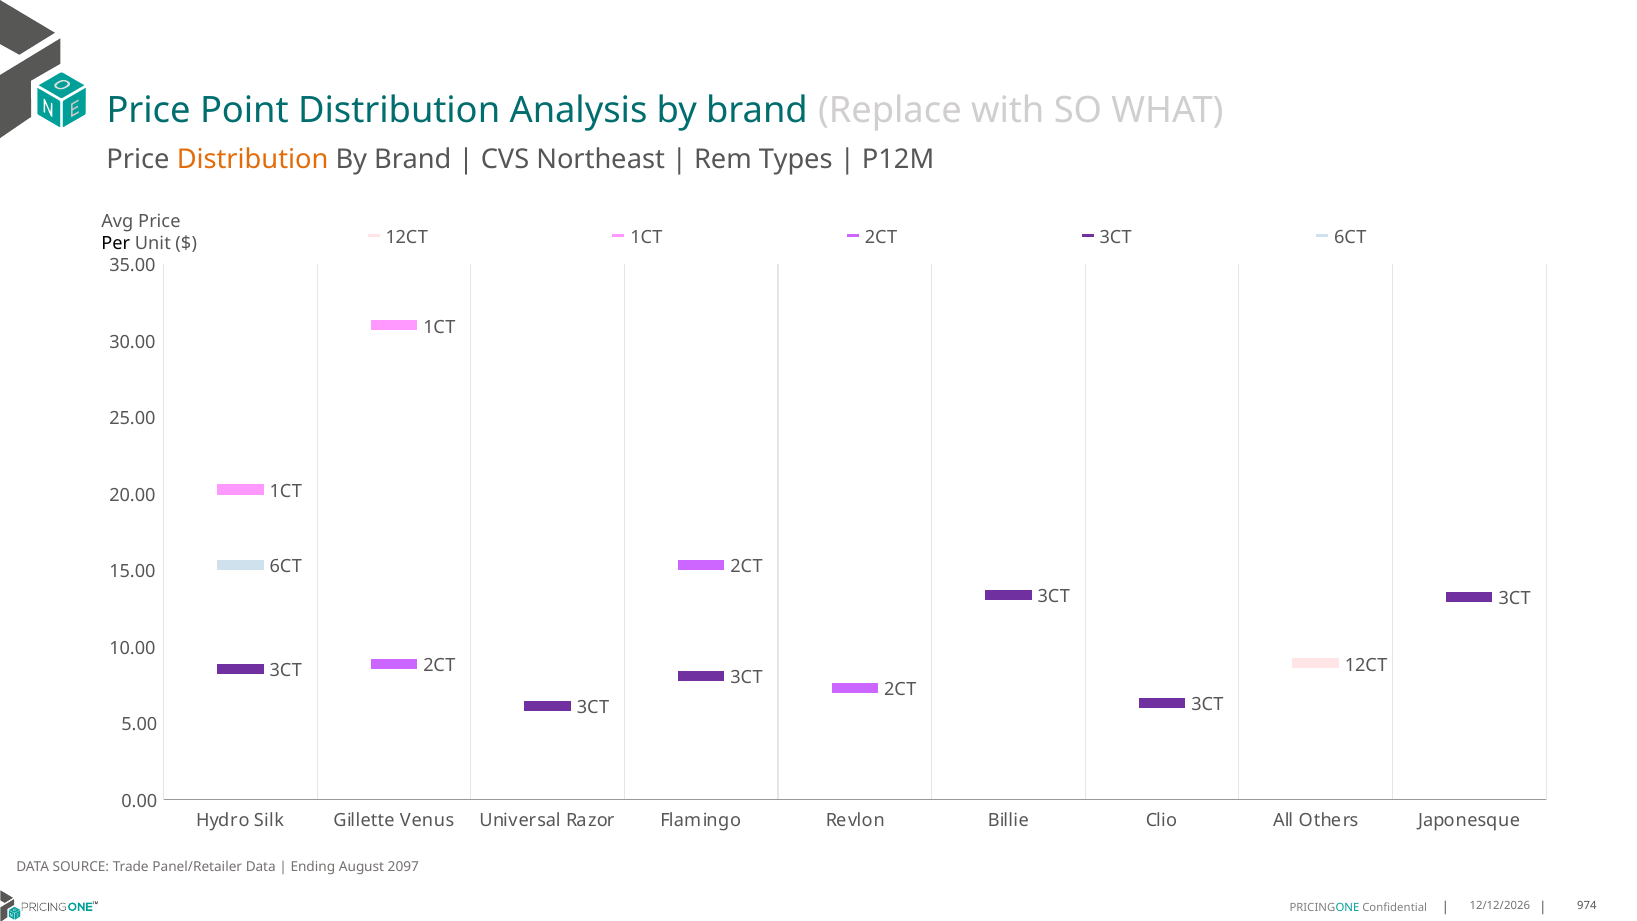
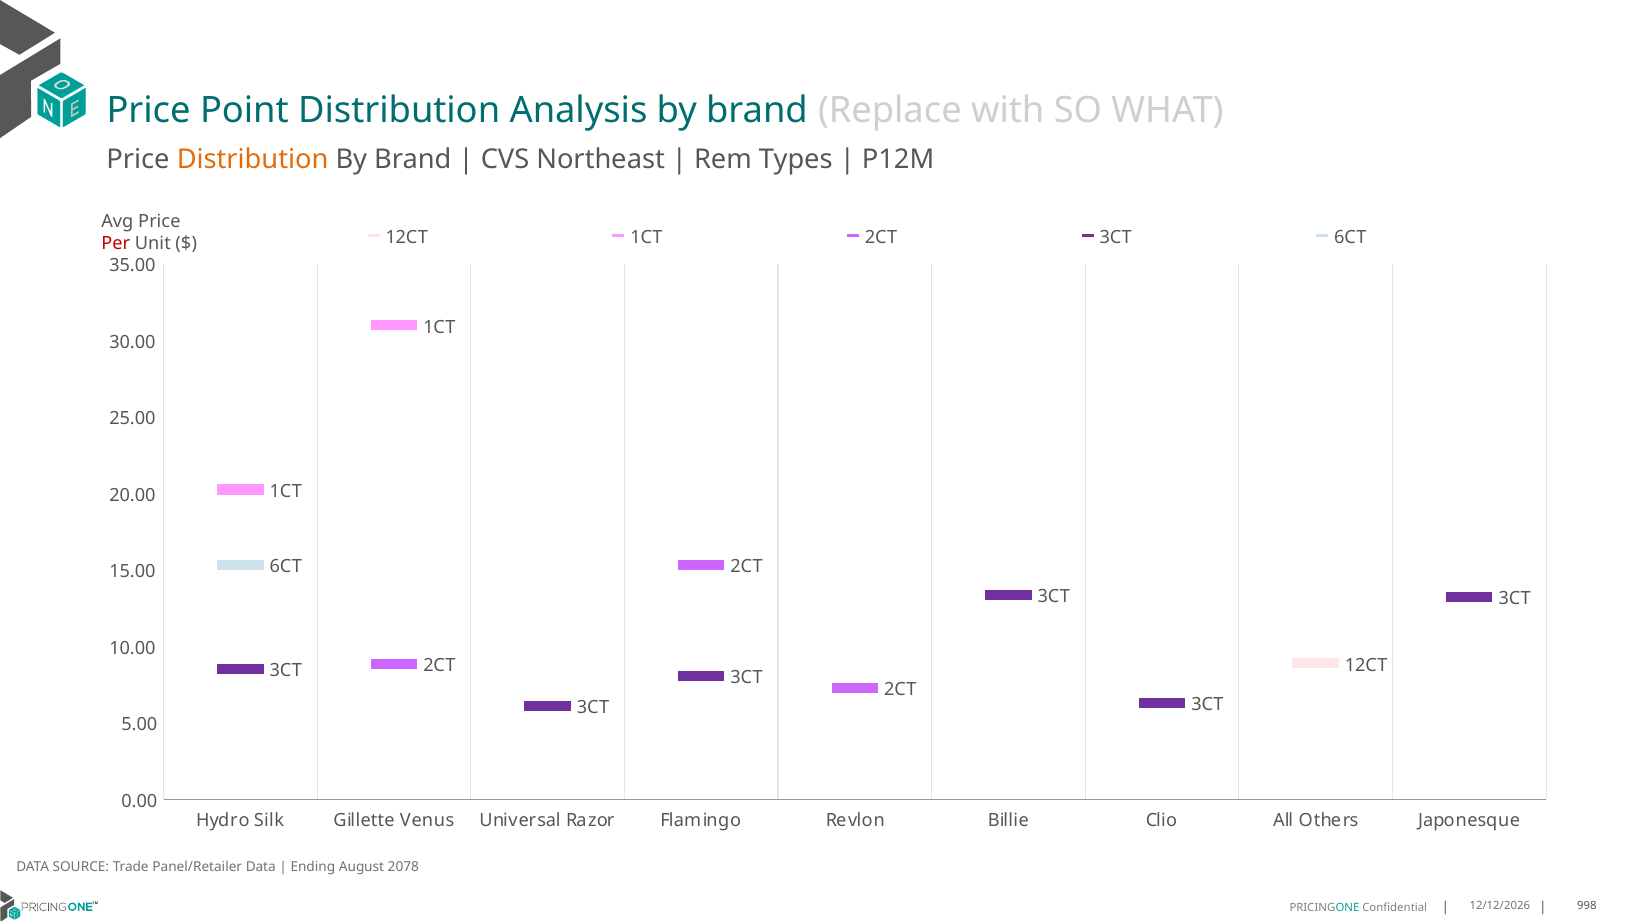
Per colour: black -> red (116, 243)
2097: 2097 -> 2078 (403, 867)
974: 974 -> 998 (1587, 905)
